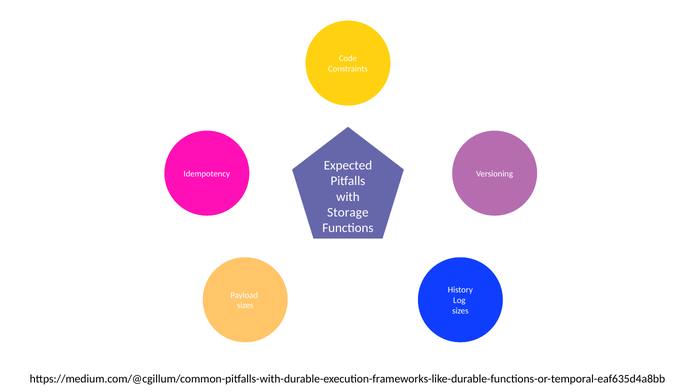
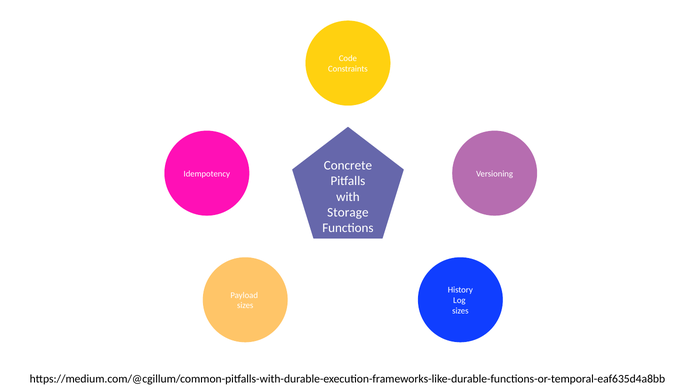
Expected: Expected -> Concrete (348, 165)
